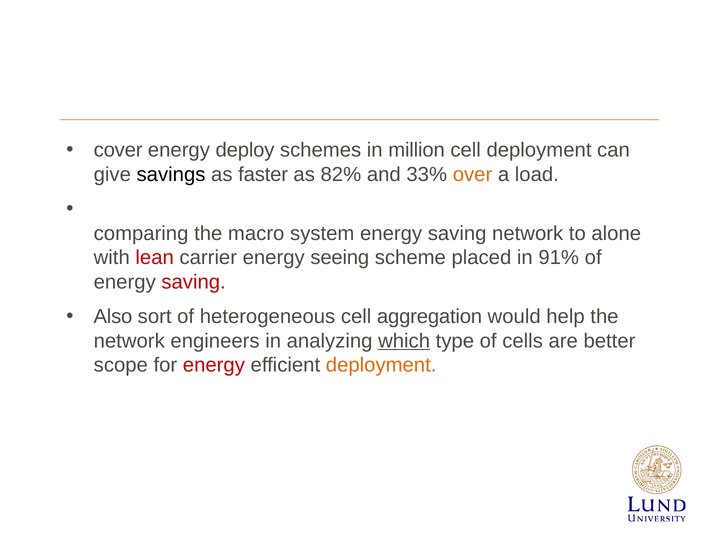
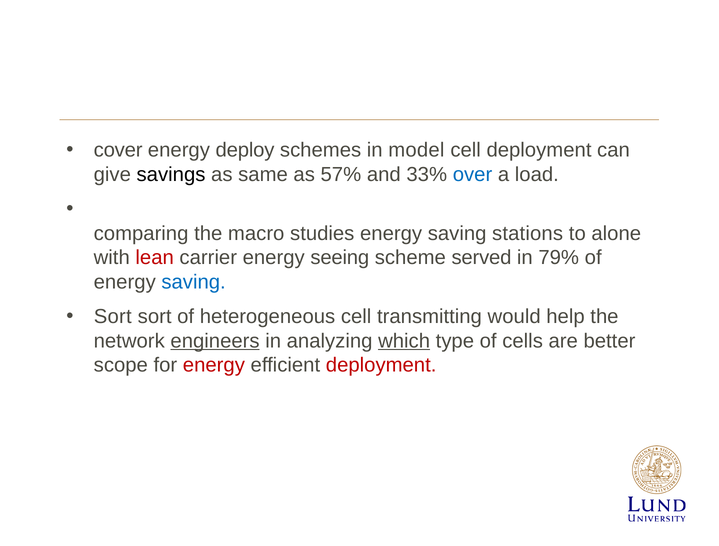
million: million -> model (416, 150)
faster: faster -> same (263, 175)
82%: 82% -> 57% (341, 175)
over colour: orange -> blue (473, 175)
system: system -> studies (322, 234)
saving network: network -> stations (528, 234)
placed: placed -> served (482, 258)
91%: 91% -> 79% (559, 258)
saving colour: red -> blue (194, 282)
Also: Also -> Sort (113, 317)
aggregation: aggregation -> transmitting (429, 317)
engineers underline: none -> present (215, 341)
deployment colour: orange -> red (381, 365)
